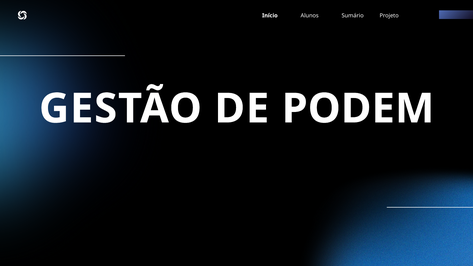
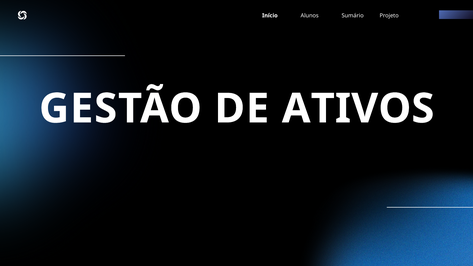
PODEM: PODEM -> ATIVOS (358, 109)
